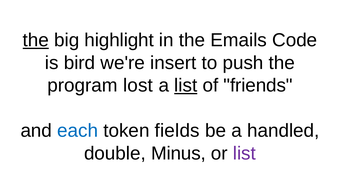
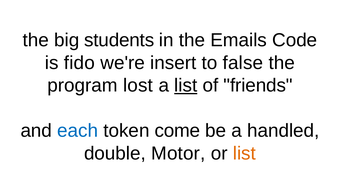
the underline: present -> none (36, 40)
highlight: highlight -> students (119, 40)
bird: bird -> fido (79, 63)
push: push -> false (243, 63)
fields: fields -> come (177, 131)
Minus: Minus -> Motor (178, 154)
list colour: purple -> orange (244, 154)
